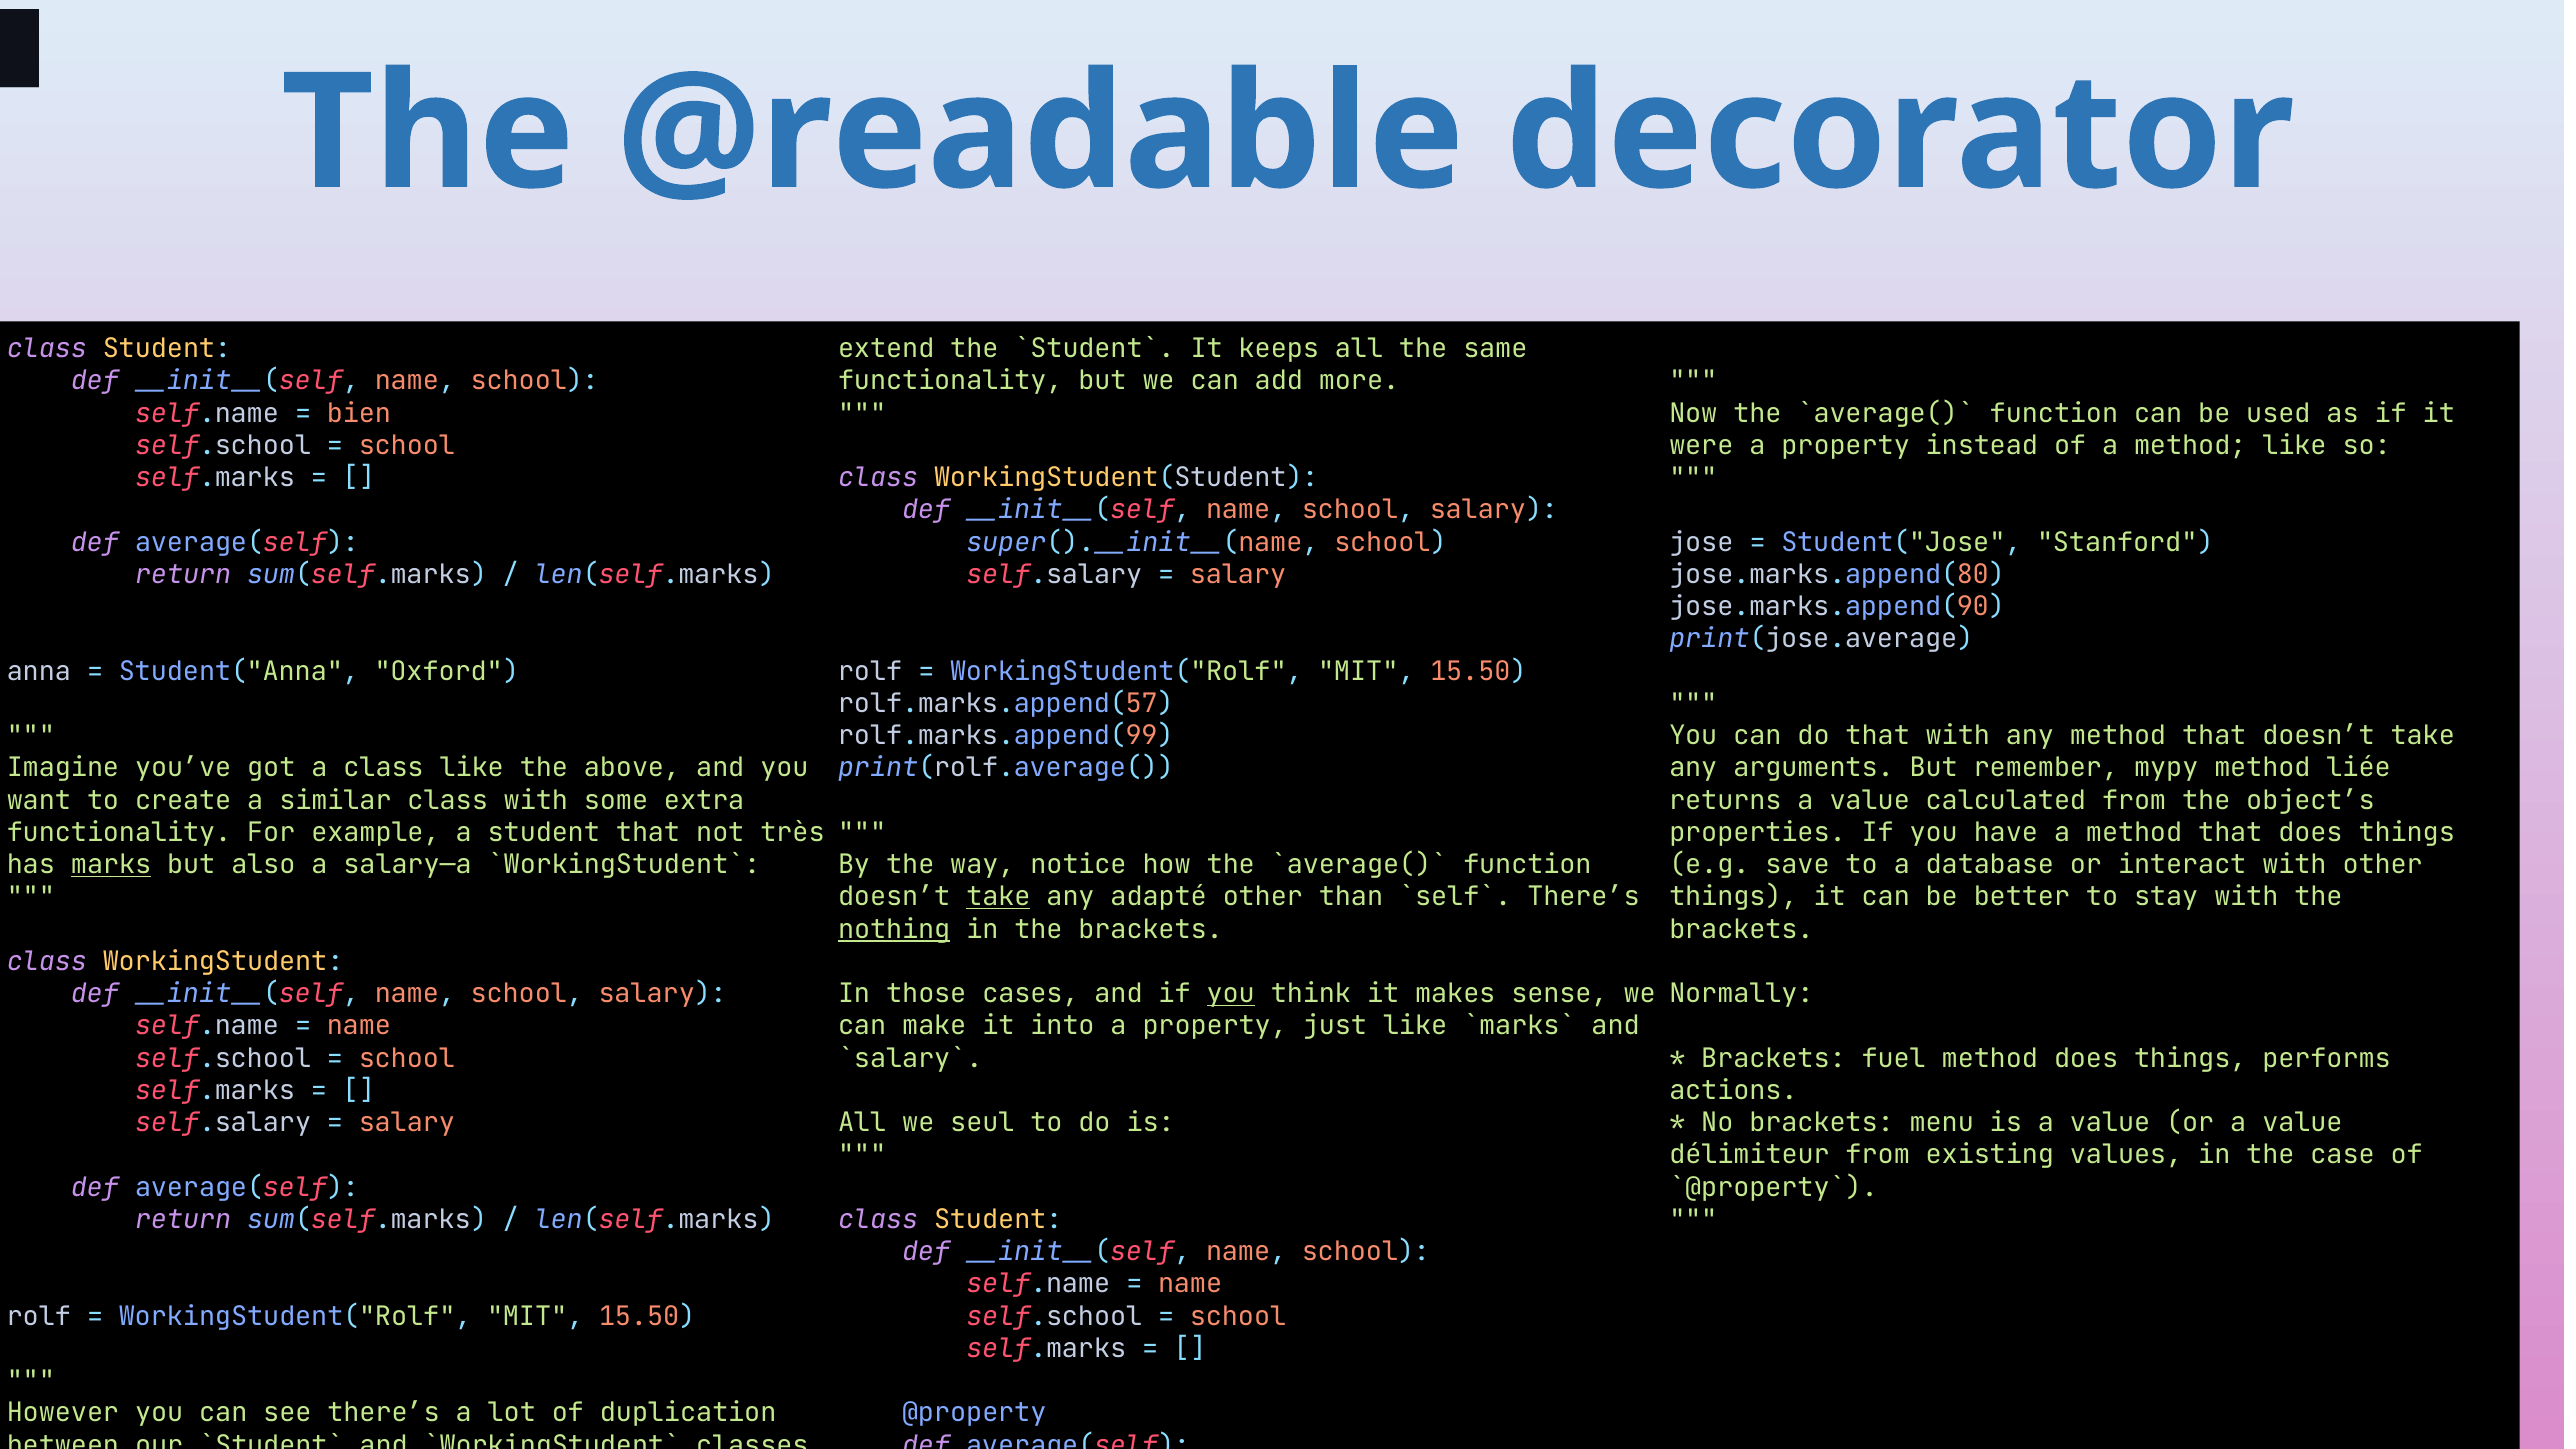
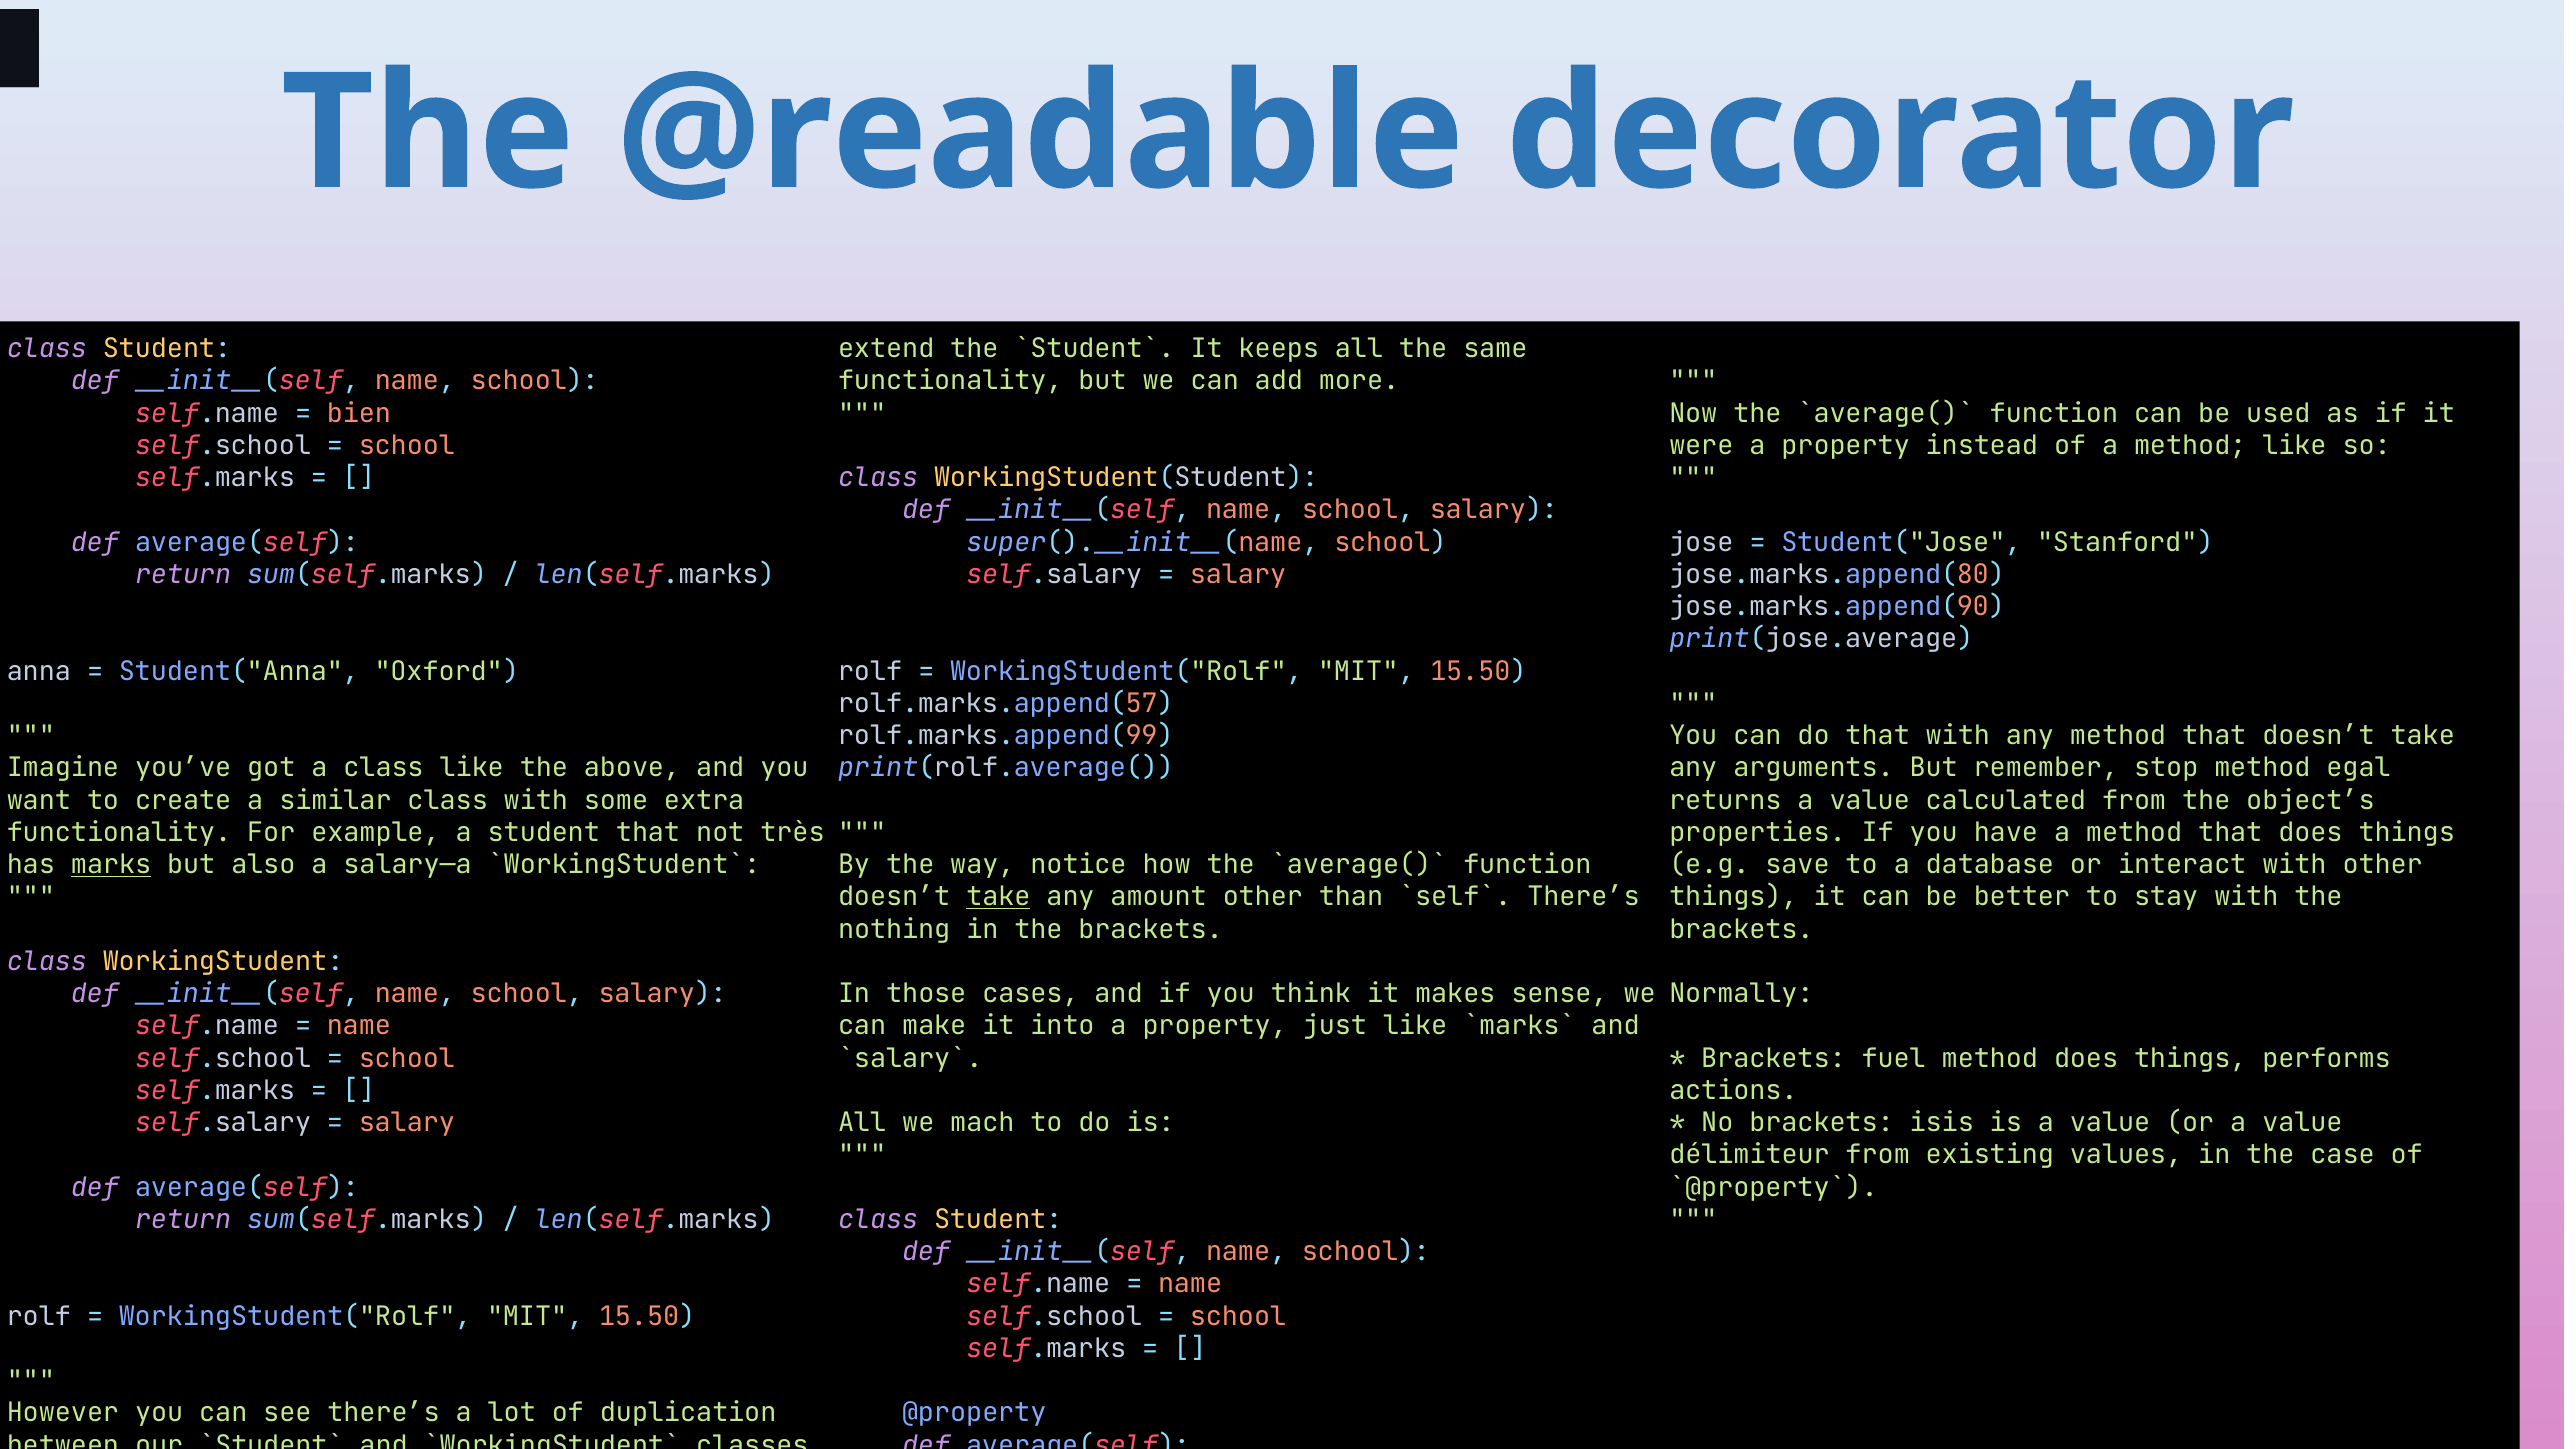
mypy: mypy -> stop (2166, 768)
liée: liée -> egal (2359, 768)
adapté: adapté -> amount (1159, 897)
nothing underline: present -> none (894, 929)
you underline: present -> none (1231, 994)
seul: seul -> mach (982, 1123)
menu: menu -> isis (1942, 1123)
